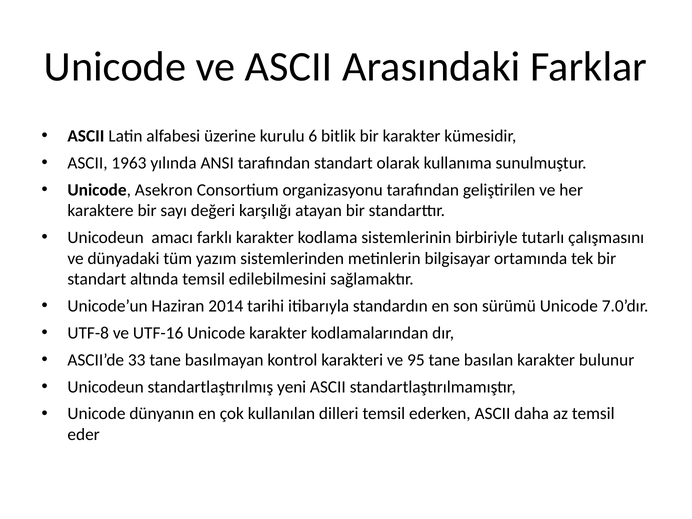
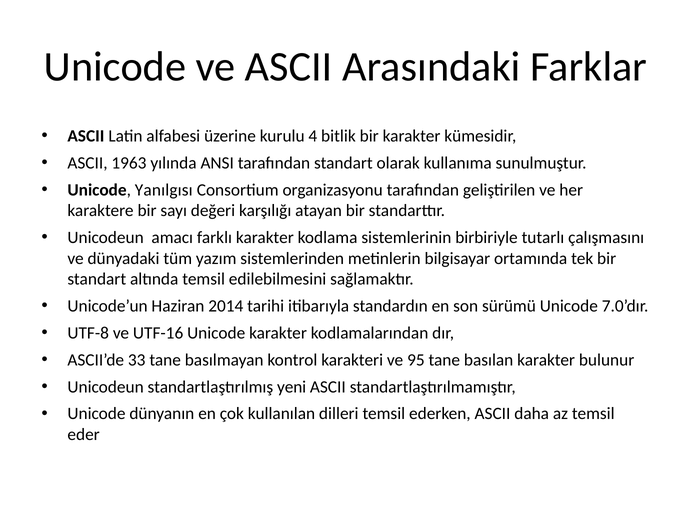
6: 6 -> 4 (313, 136)
Asekron: Asekron -> Yanılgısı (164, 190)
